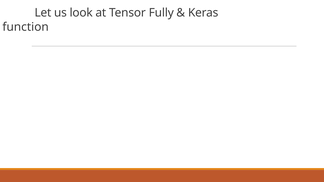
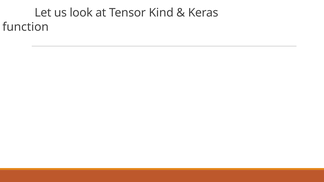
Fully: Fully -> Kind (161, 13)
